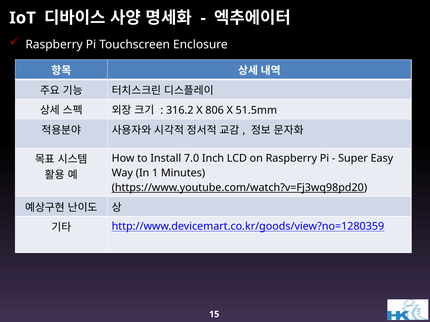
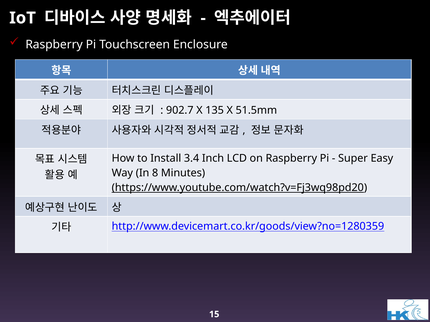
316.2: 316.2 -> 902.7 (180, 110)
806: 806 -> 135 (215, 110)
7.0: 7.0 -> 3.4 (192, 159)
1: 1 -> 8 (155, 173)
